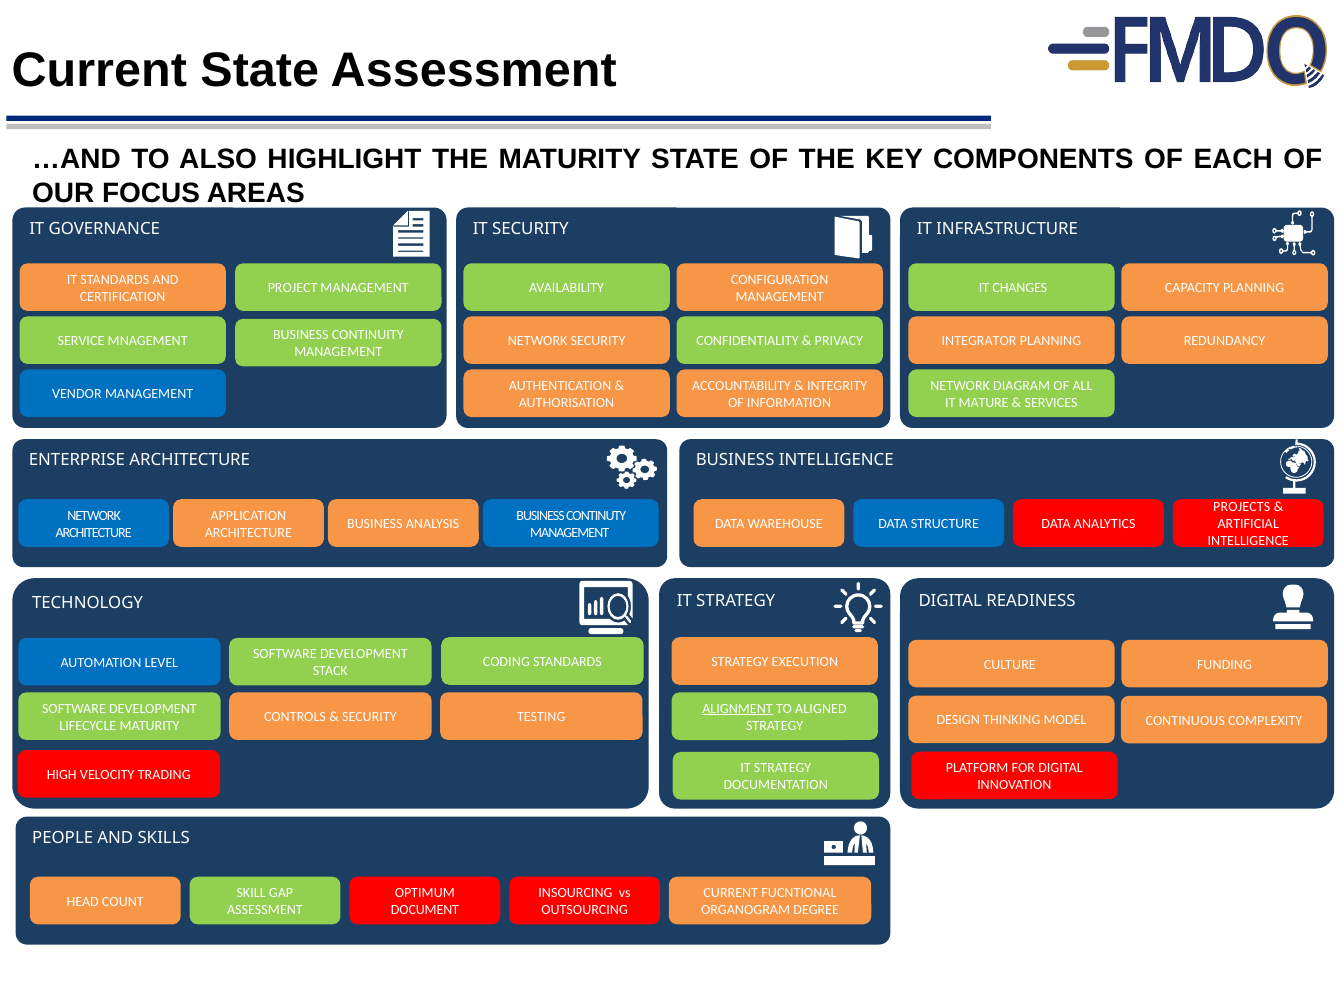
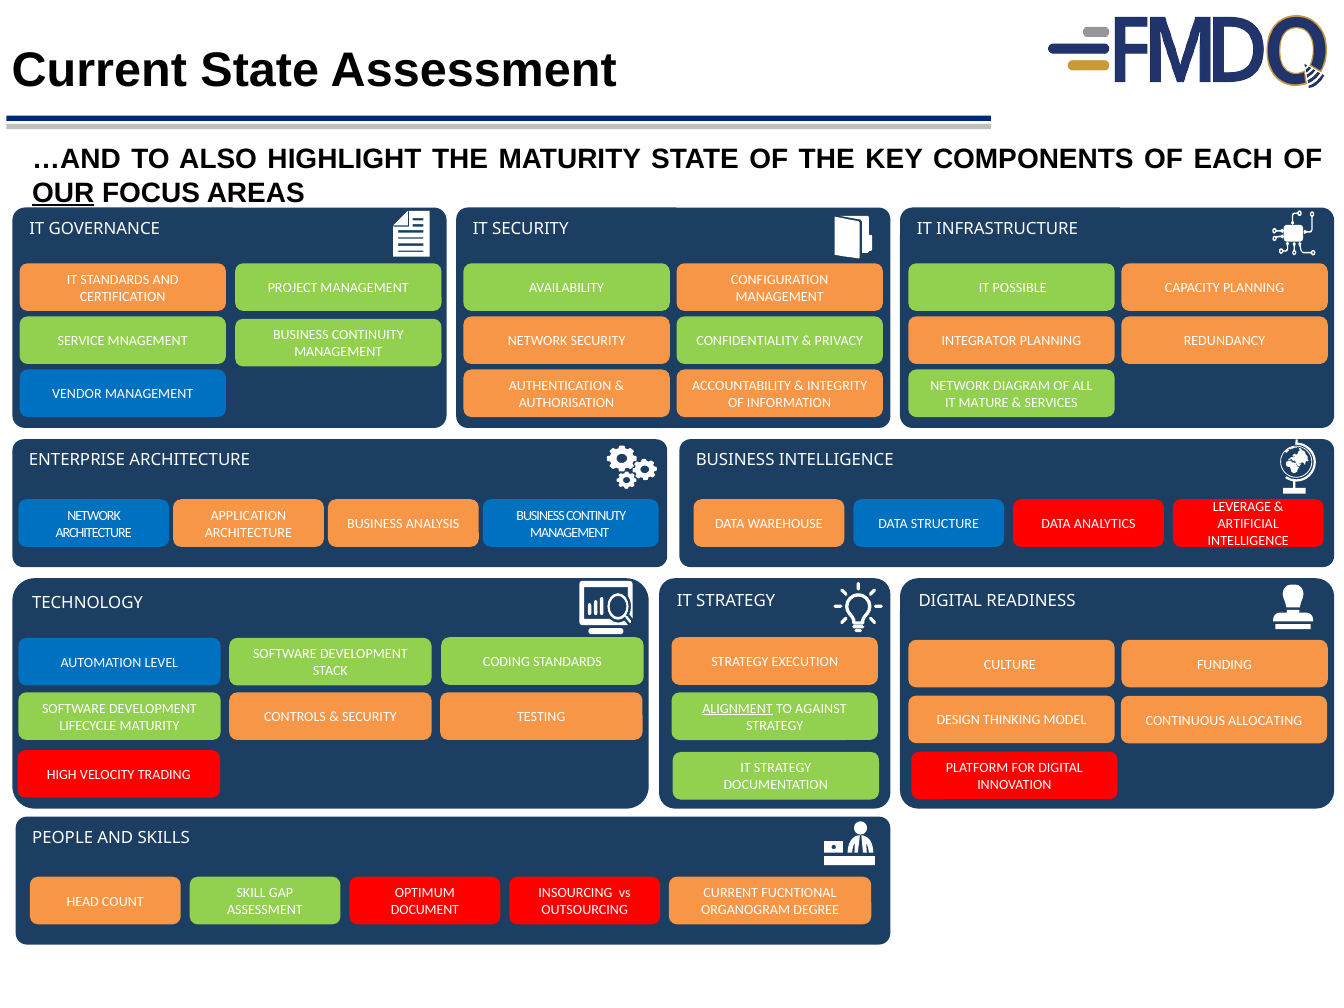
OUR underline: none -> present (63, 193)
CHANGES: CHANGES -> POSSIBLE (1020, 288)
PROJECTS: PROJECTS -> LEVERAGE (1242, 507)
ALIGNED: ALIGNED -> AGAINST (821, 709)
COMPLEXITY: COMPLEXITY -> ALLOCATING (1265, 721)
